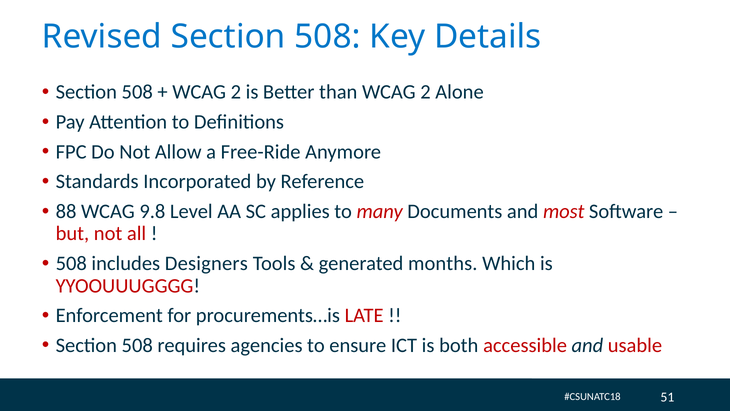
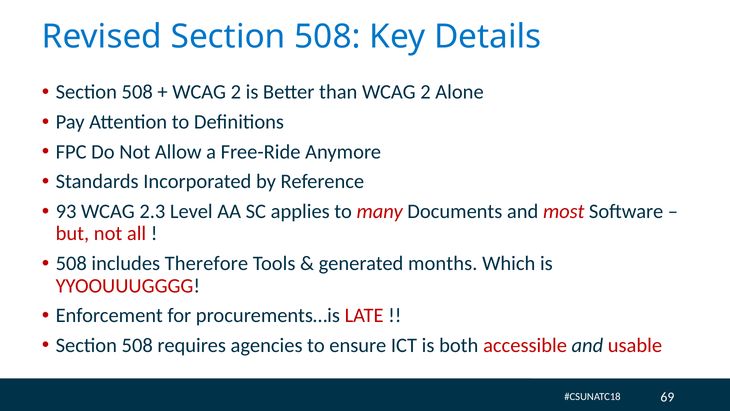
88: 88 -> 93 (66, 211)
9.8: 9.8 -> 2.3 (152, 211)
Designers: Designers -> Therefore (206, 263)
51: 51 -> 69 (667, 397)
